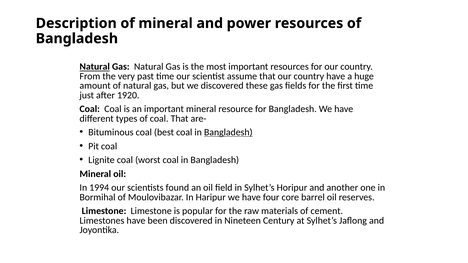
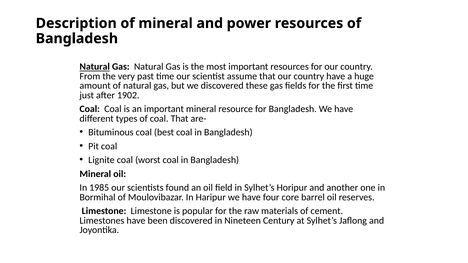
1920: 1920 -> 1902 (128, 95)
Bangladesh underline: present -> none (228, 132)
1994: 1994 -> 1985 (99, 188)
